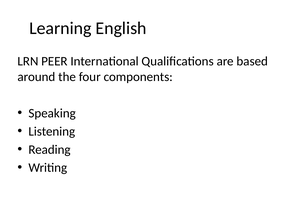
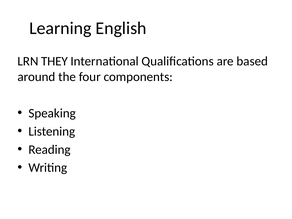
PEER: PEER -> THEY (55, 61)
